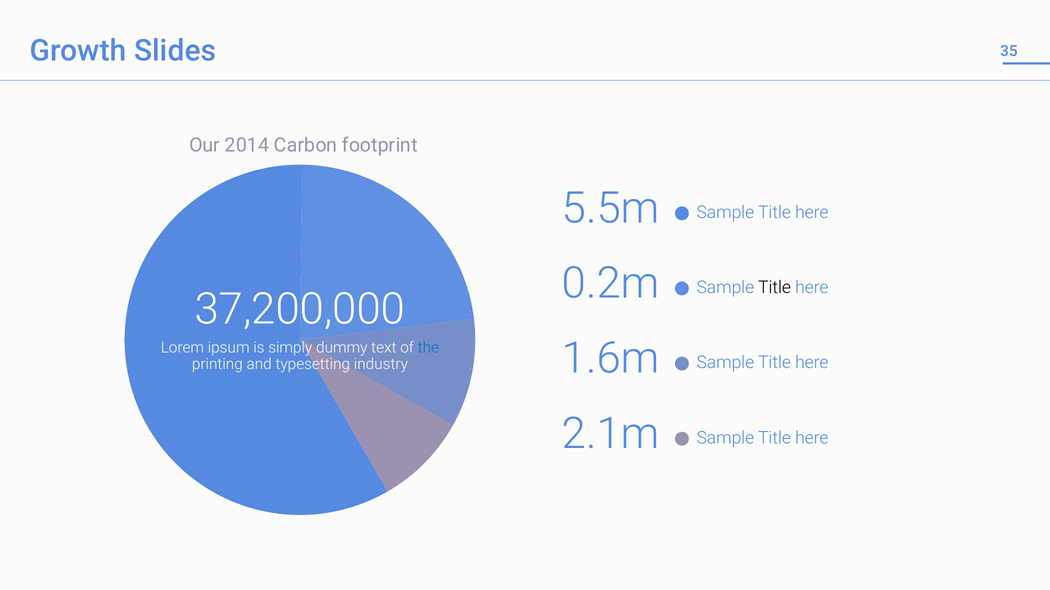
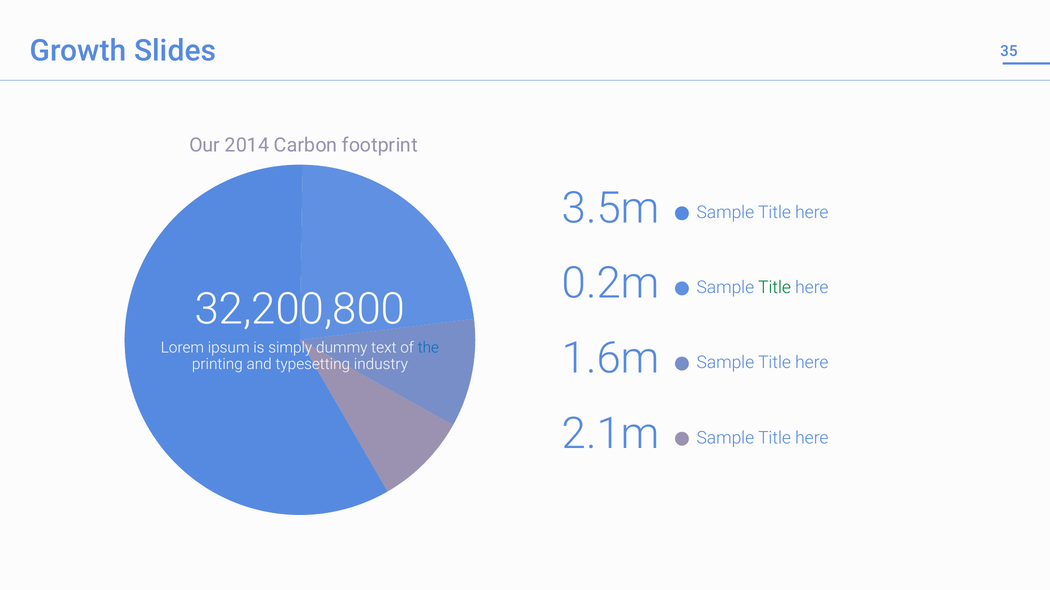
5.5m: 5.5m -> 3.5m (611, 208)
Title colour: black -> green (775, 288)
37,200,000: 37,200,000 -> 32,200,800 (300, 309)
